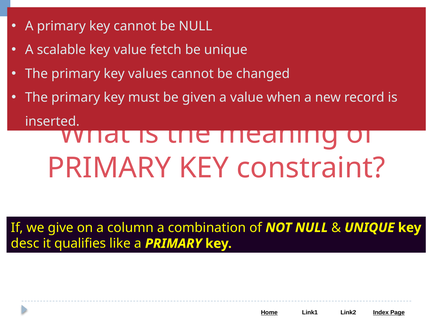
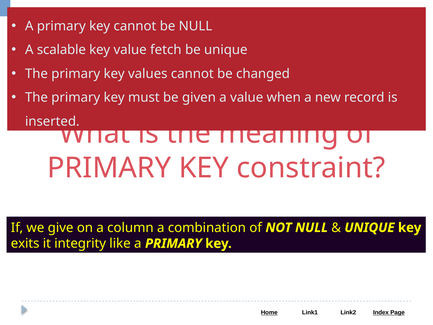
desc: desc -> exits (25, 243)
qualifies: qualifies -> integrity (80, 243)
